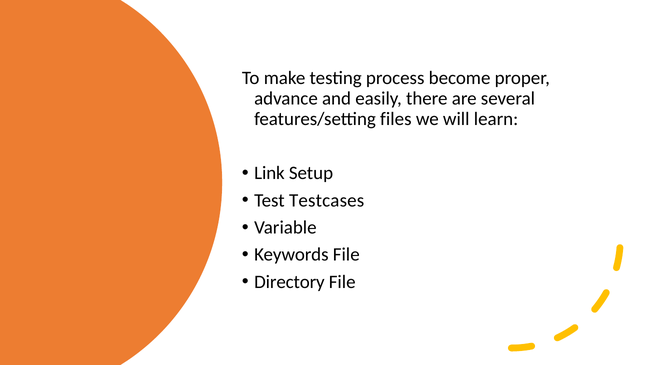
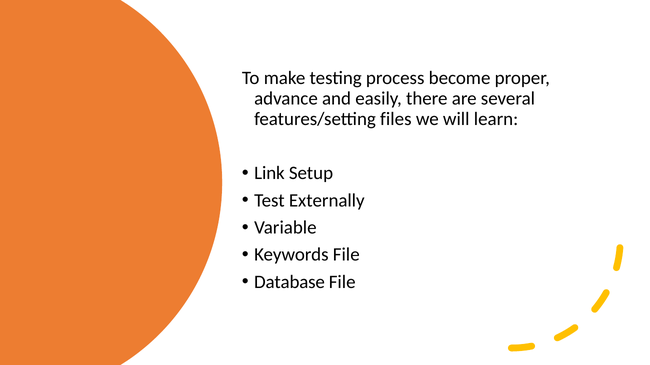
Testcases: Testcases -> Externally (327, 201)
Directory: Directory -> Database (289, 282)
